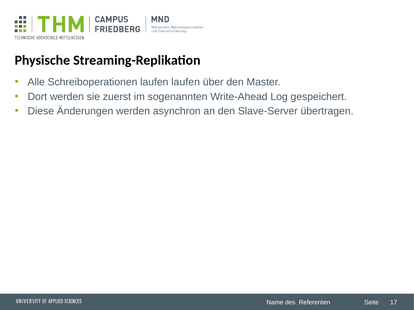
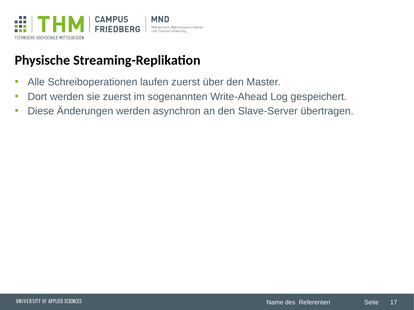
laufen laufen: laufen -> zuerst (186, 82)
